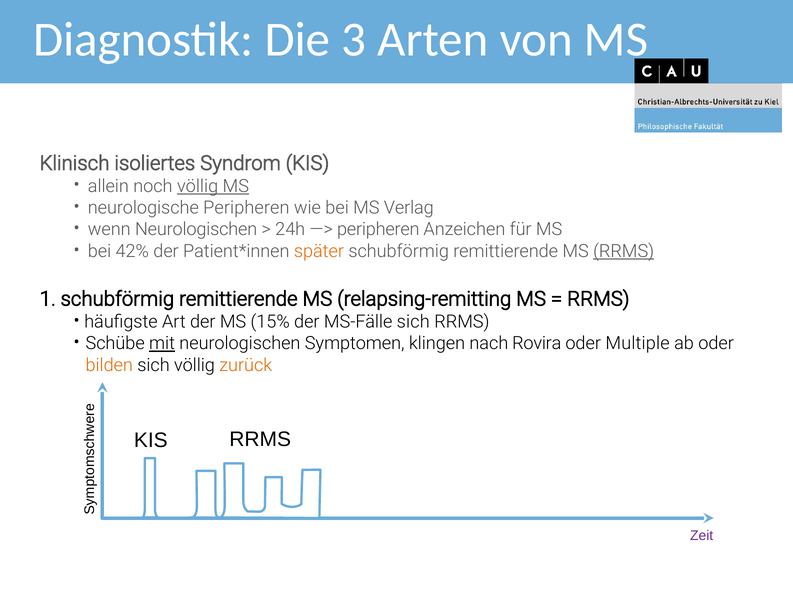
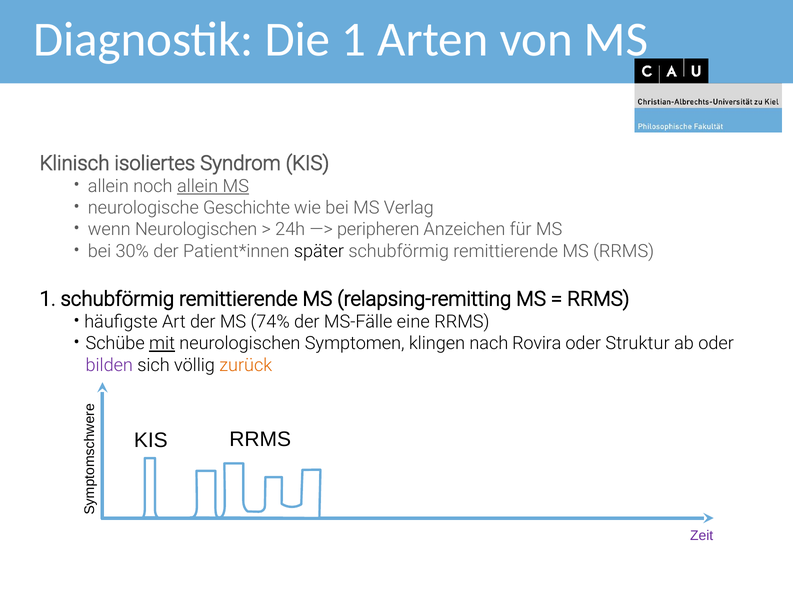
Die 3: 3 -> 1 (354, 40)
noch völlig: völlig -> allein (198, 186)
neurologische Peripheren: Peripheren -> Geschichte (247, 208)
42%: 42% -> 30% (132, 251)
später colour: orange -> black (319, 251)
RRMS underline: present -> none (624, 251)
15%: 15% -> 74% (270, 322)
MS-Fälle sich: sich -> eine (413, 322)
Multiple: Multiple -> Struktur (638, 343)
bilden colour: orange -> purple (109, 365)
